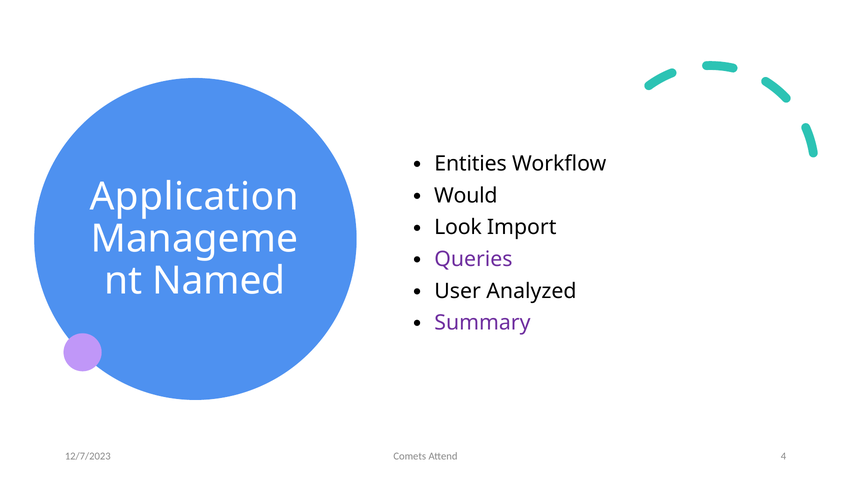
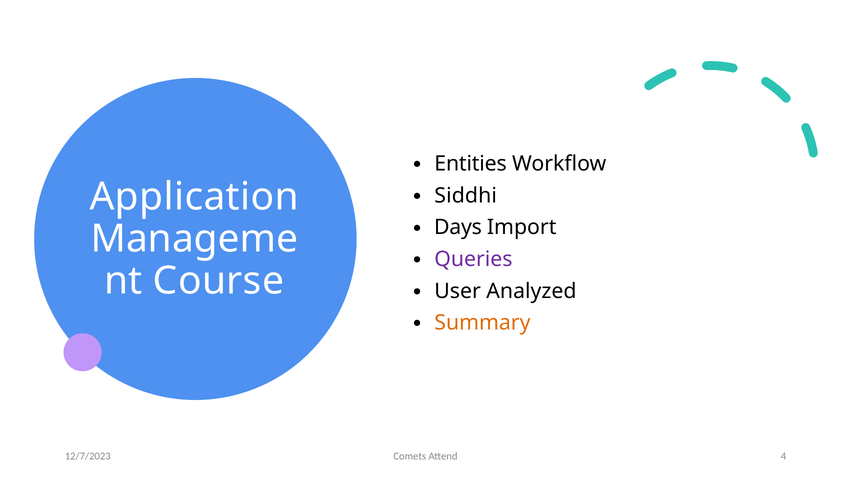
Would: Would -> Siddhi (466, 196)
Look: Look -> Days (458, 228)
Named: Named -> Course (219, 282)
Summary colour: purple -> orange (482, 323)
